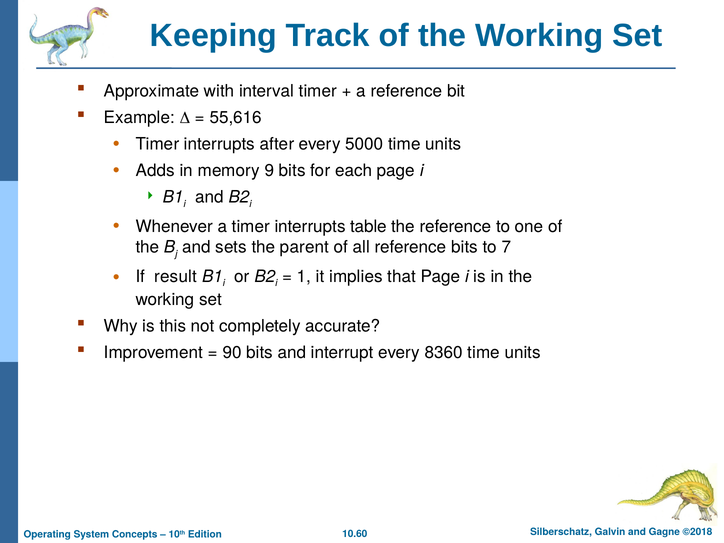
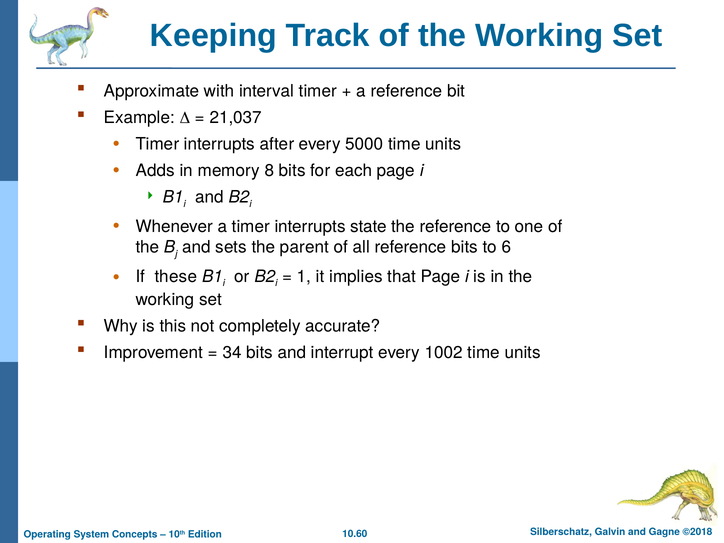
55,616: 55,616 -> 21,037 (236, 118)
9: 9 -> 8 (269, 171)
table: table -> state (369, 227)
7: 7 -> 6 (506, 247)
result: result -> these (176, 276)
90: 90 -> 34 (232, 353)
8360: 8360 -> 1002 (444, 353)
